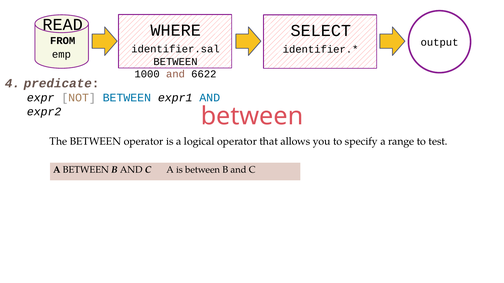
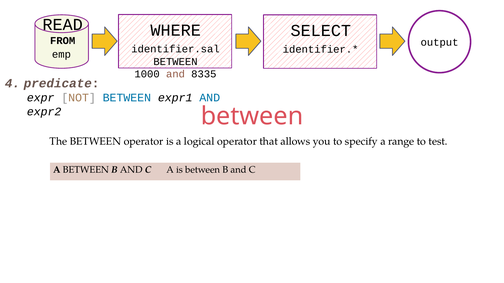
6622: 6622 -> 8335 (204, 74)
